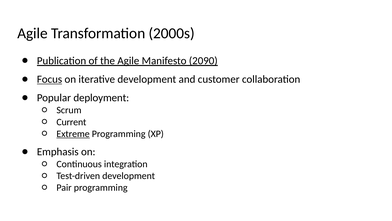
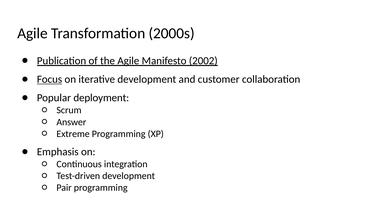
2090: 2090 -> 2002 (203, 61)
Current: Current -> Answer (71, 122)
Extreme underline: present -> none (73, 134)
